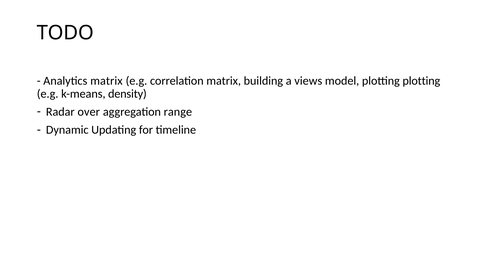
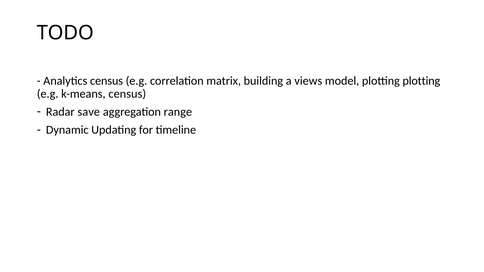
Analytics matrix: matrix -> census (107, 81)
k-means density: density -> census (127, 94)
over: over -> save (89, 112)
